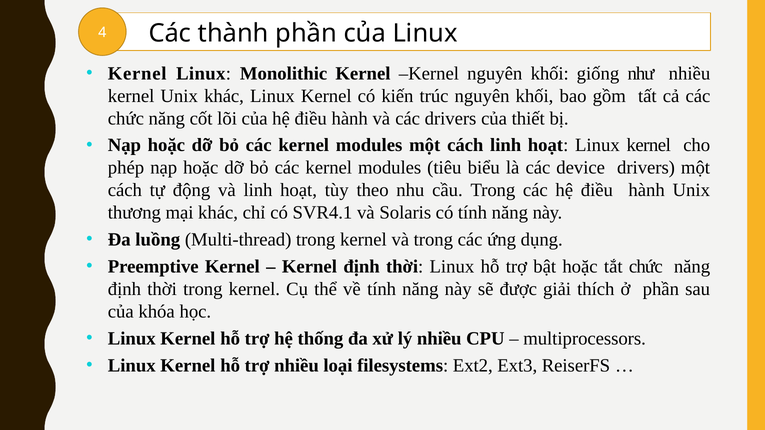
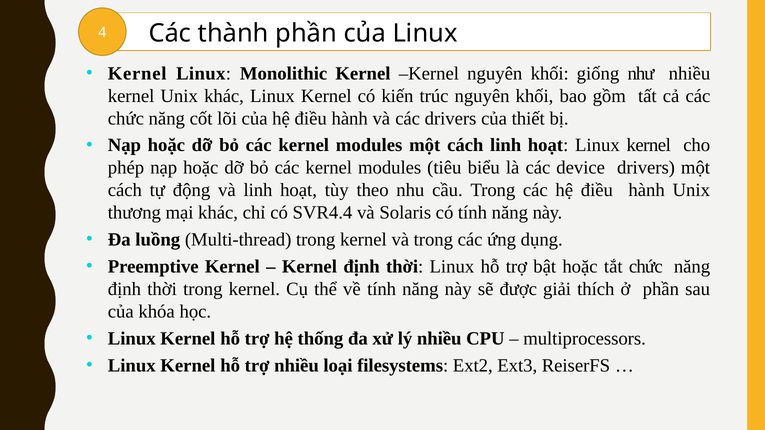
SVR4.1: SVR4.1 -> SVR4.4 (322, 213)
